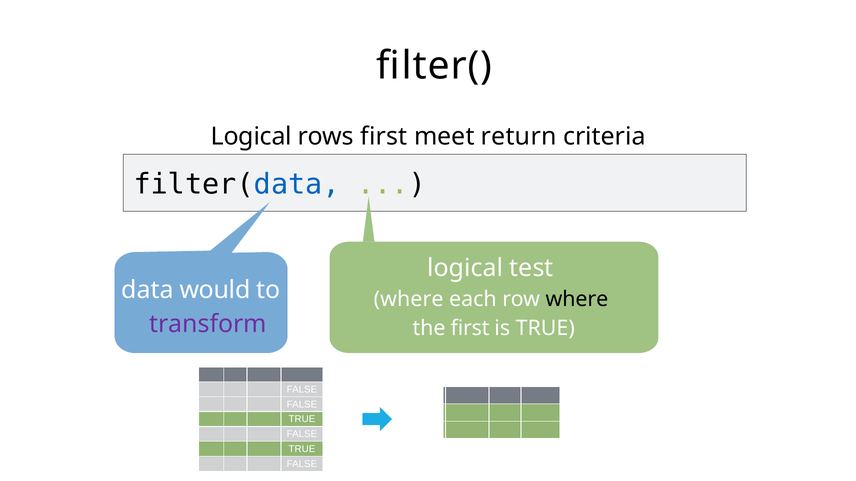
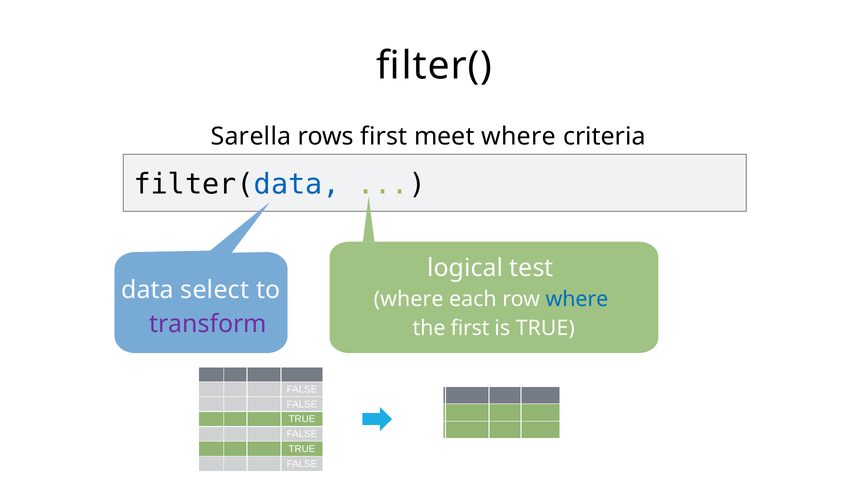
Logical: Logical -> Sarella (251, 137)
meet return: return -> where (519, 137)
would: would -> select (215, 290)
where colour: black -> blue (577, 299)
